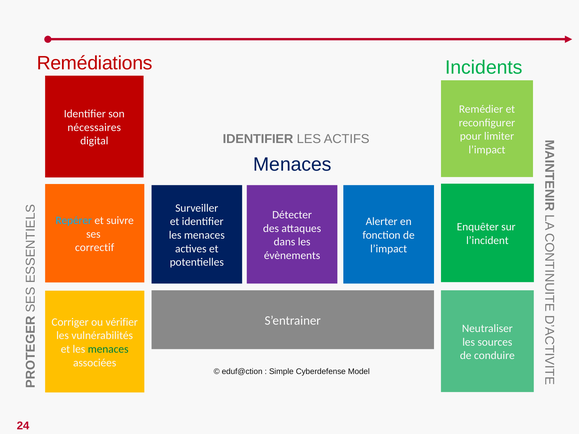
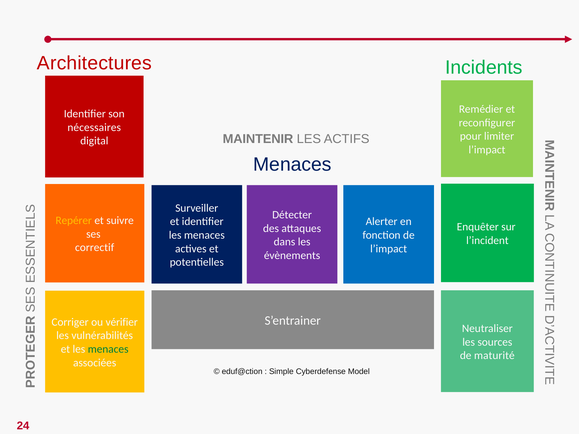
Remédiations: Remédiations -> Architectures (94, 63)
IDENTIFIER: IDENTIFIER -> MAINTENIR (258, 139)
Repérer colour: light blue -> yellow (74, 221)
conduire: conduire -> maturité (494, 356)
